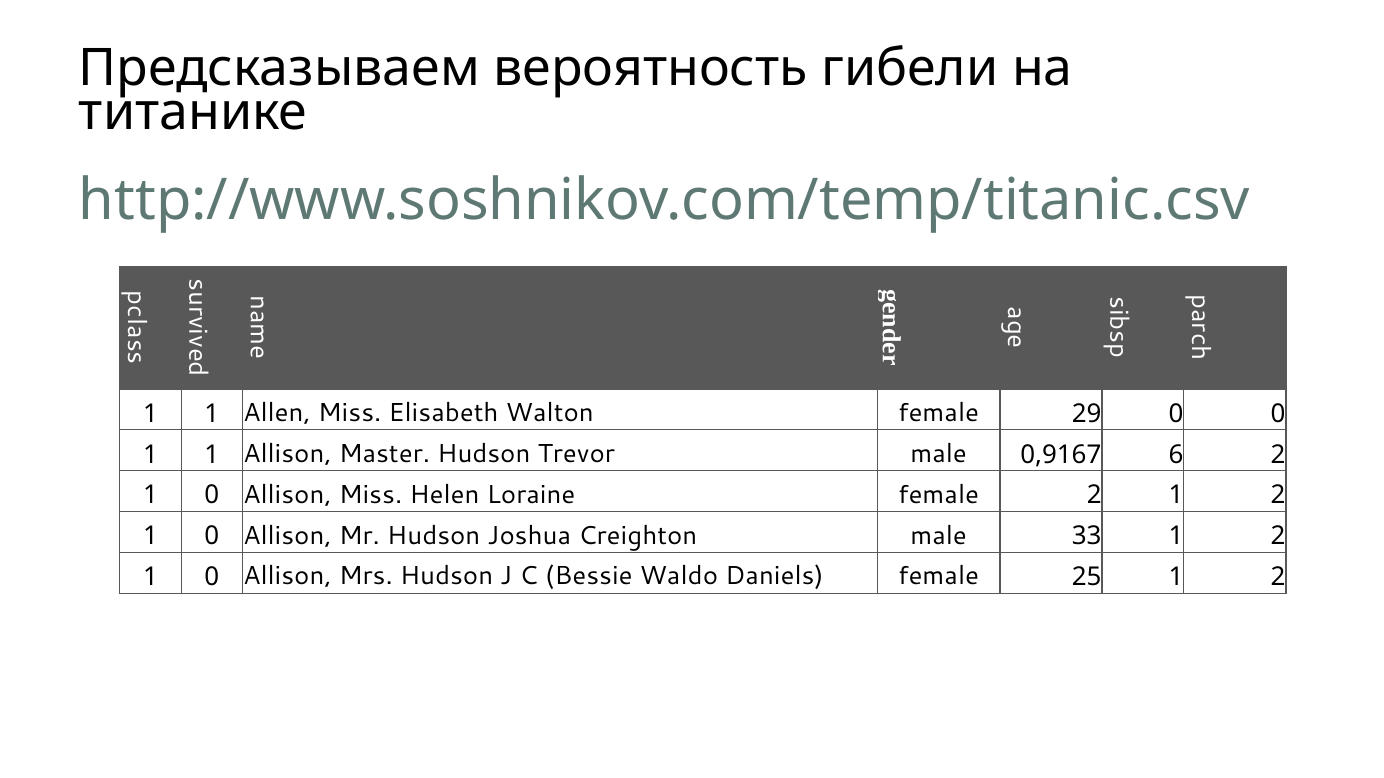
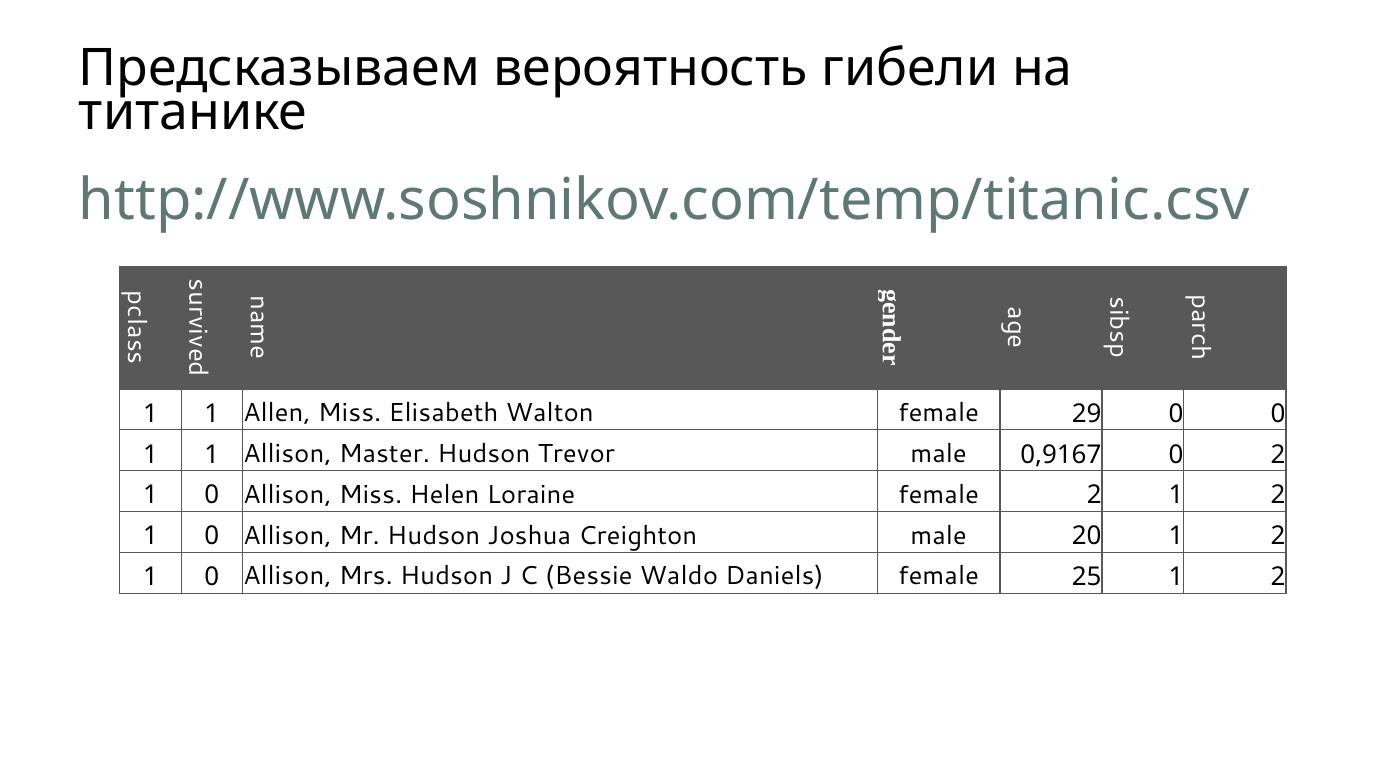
0,9167 6: 6 -> 0 (1176, 455)
33: 33 -> 20 (1087, 537)
